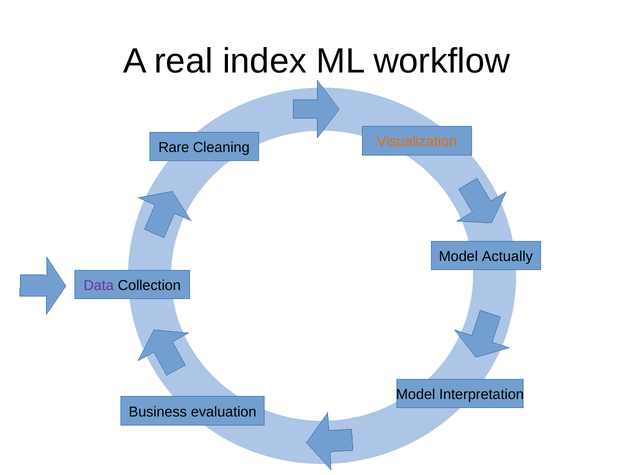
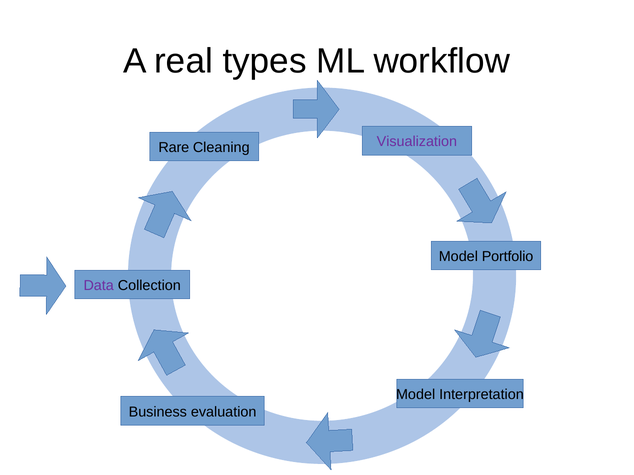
index: index -> types (265, 61)
Visualization colour: orange -> purple (417, 142)
Actually: Actually -> Portfolio (508, 257)
